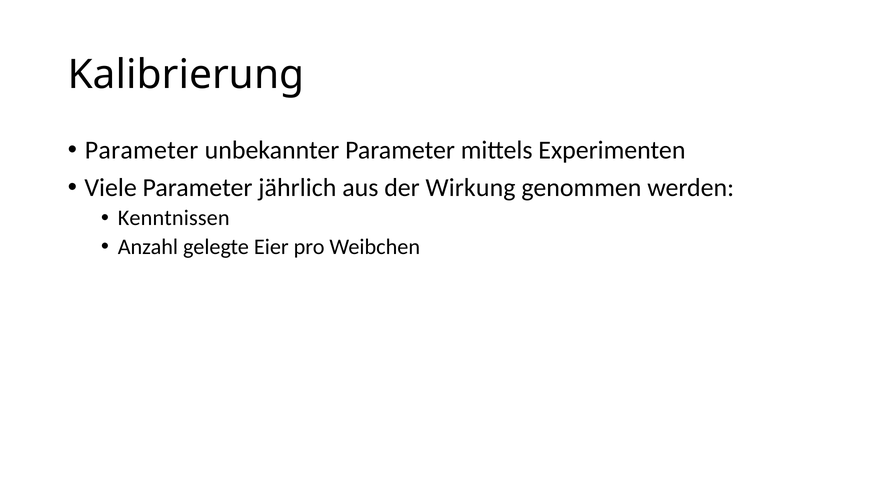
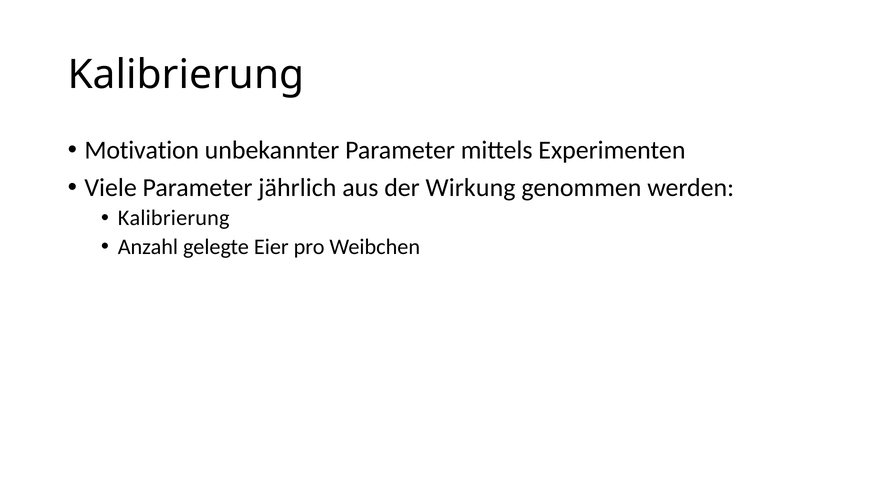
Parameter: Parameter -> Motivation (142, 150)
Kenntnissen: Kenntnissen -> Kalibrierung (174, 218)
